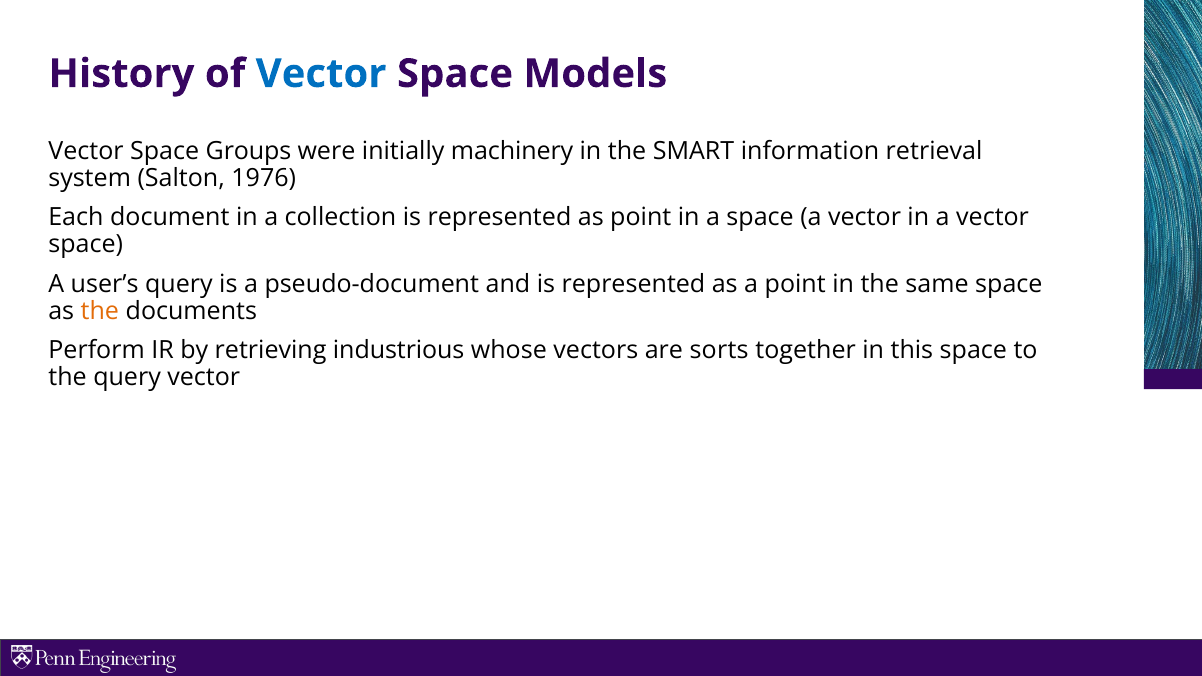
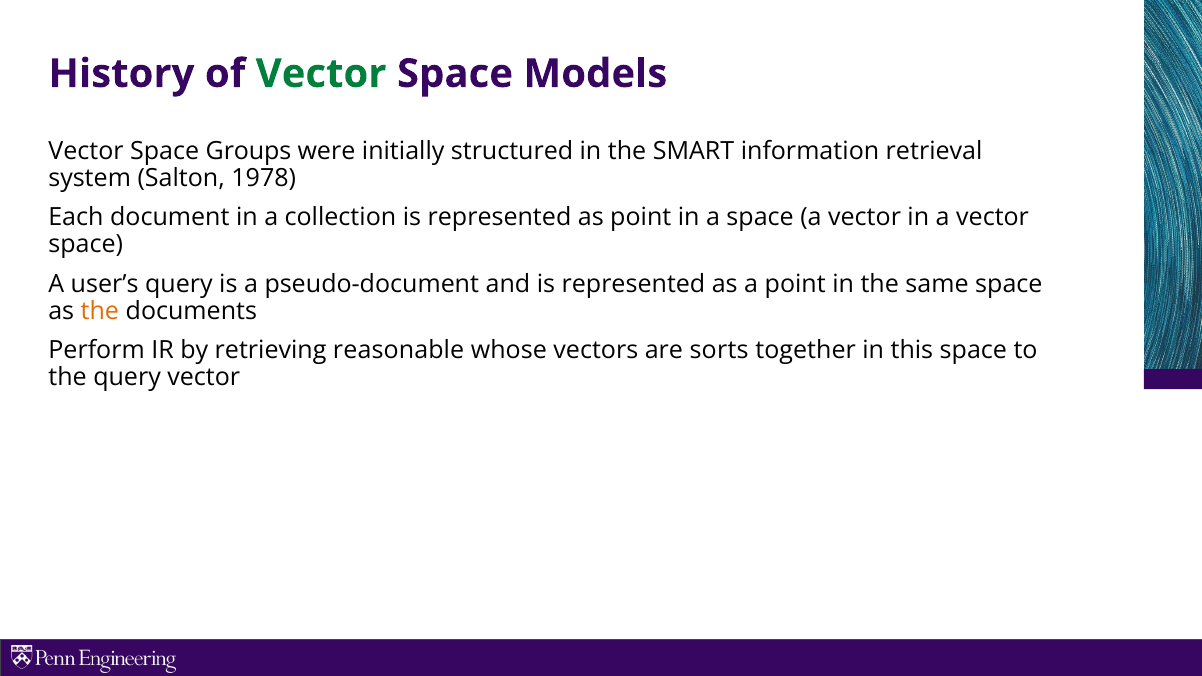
Vector colour: blue -> green (321, 74)
machinery: machinery -> structured (512, 151)
1976: 1976 -> 1978 (264, 178)
industrious: industrious -> reasonable (399, 351)
